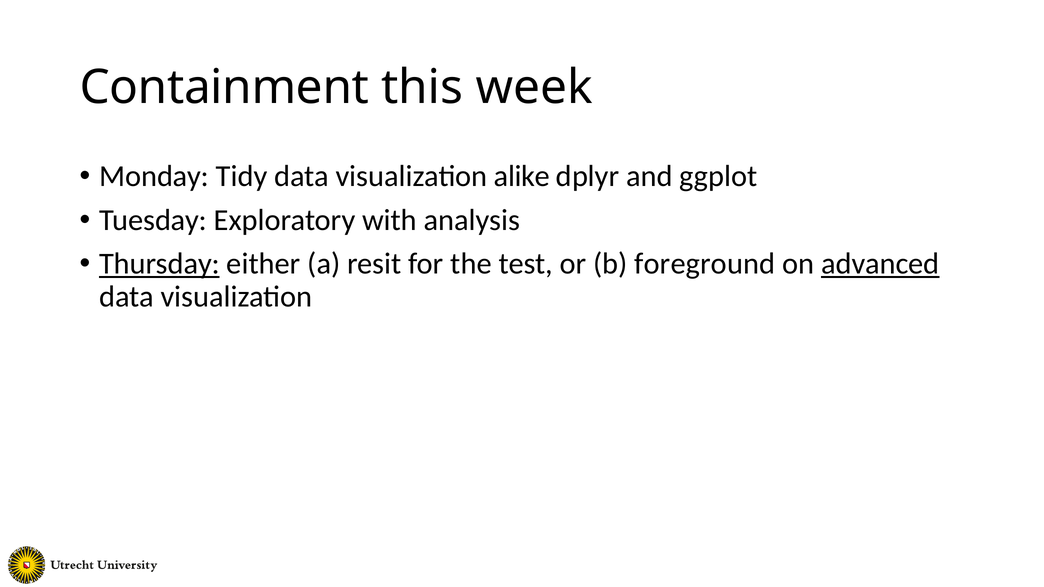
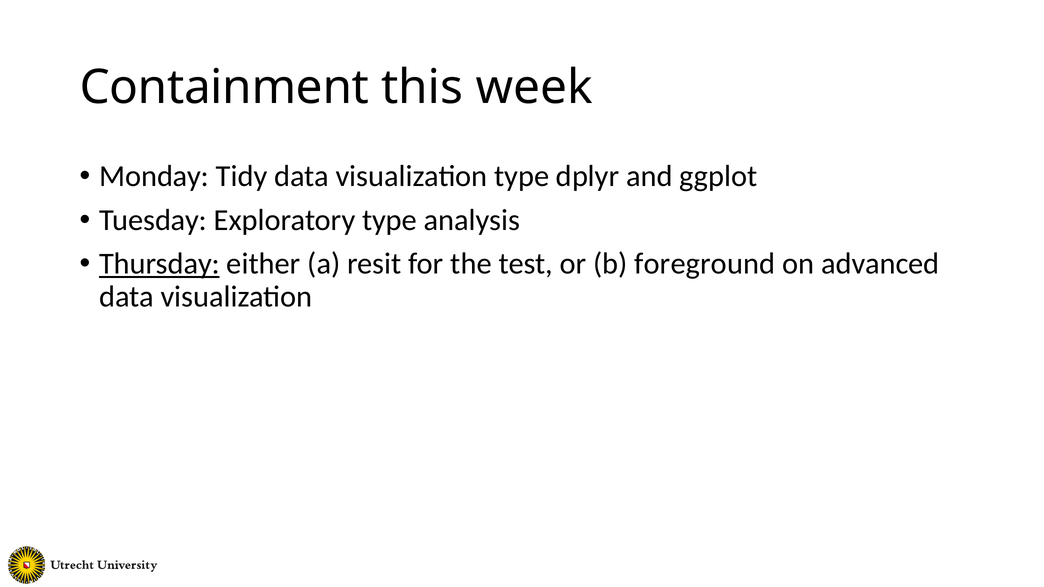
visualization alike: alike -> type (522, 177)
Exploratory with: with -> type (390, 220)
advanced underline: present -> none (880, 264)
